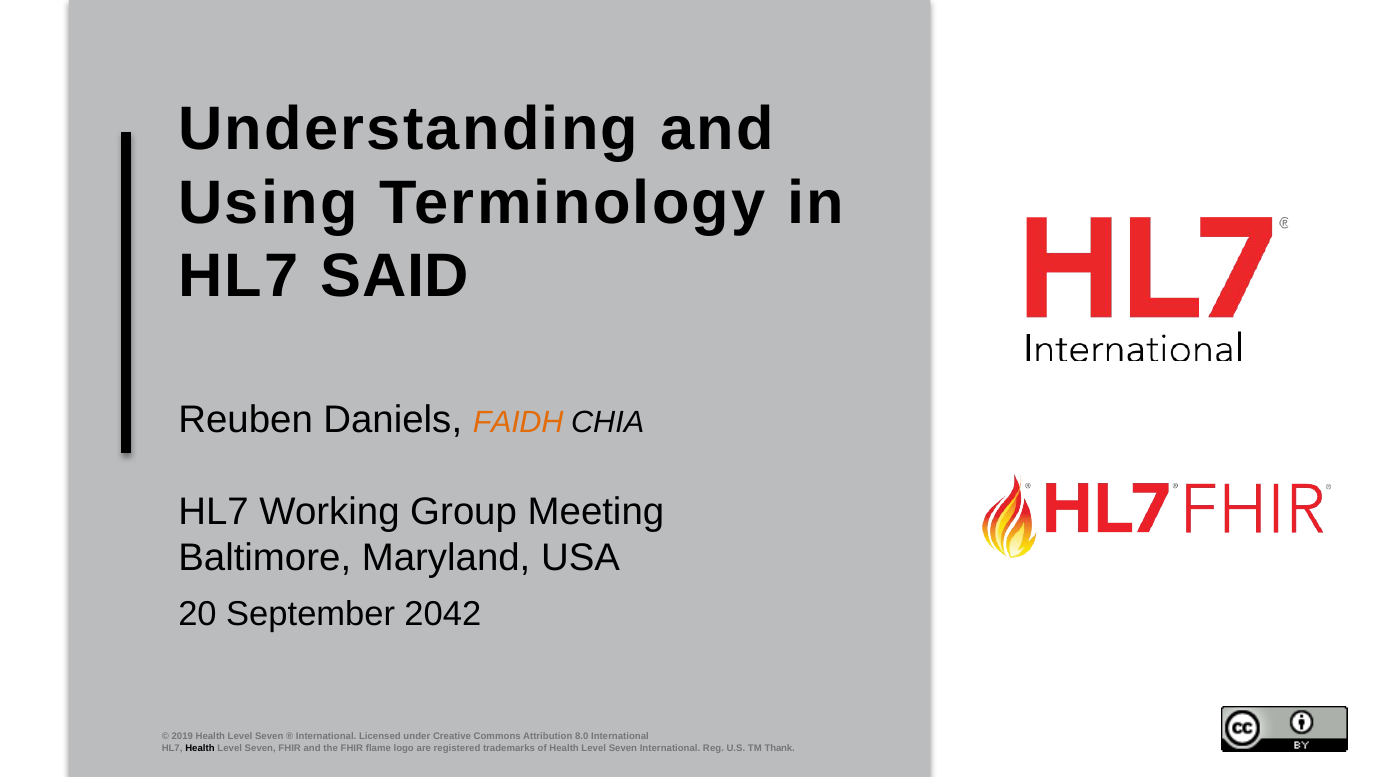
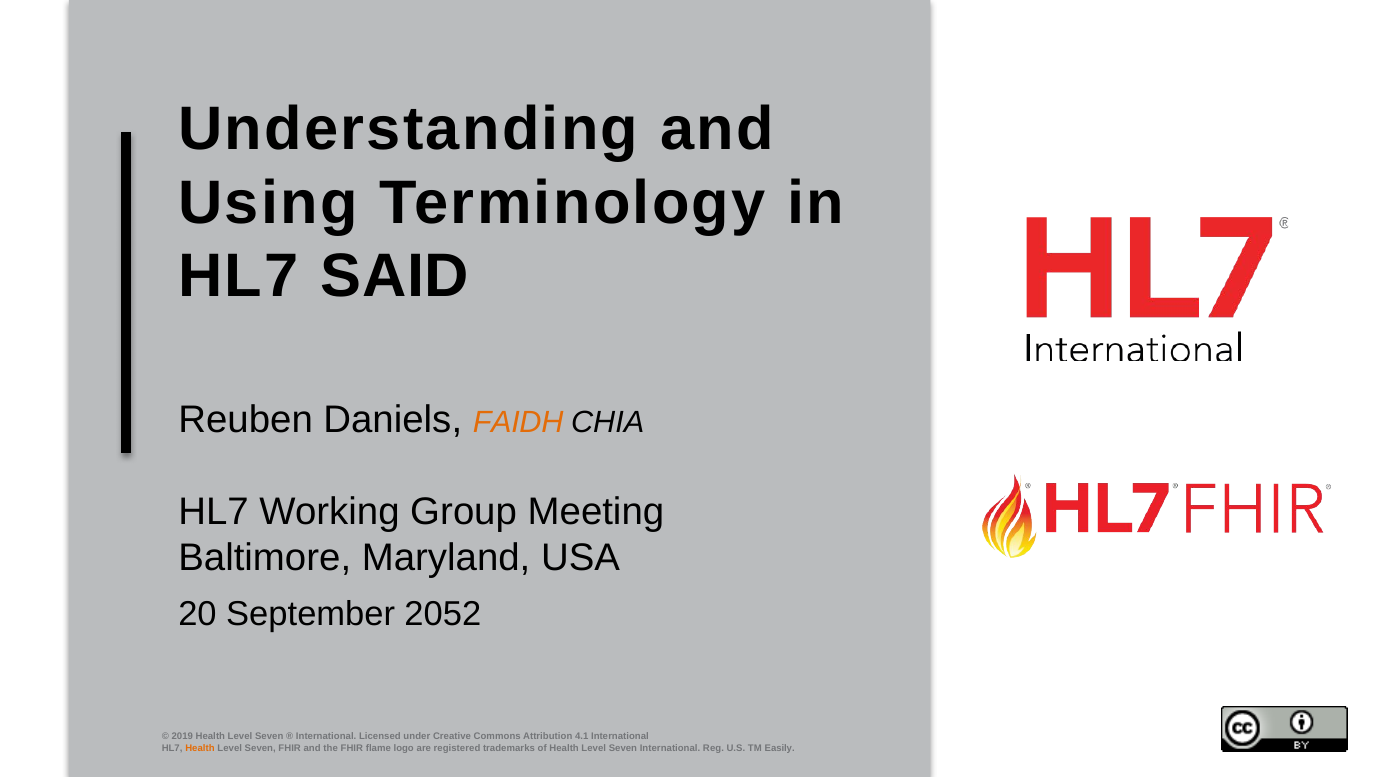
2042: 2042 -> 2052 (443, 614)
8.0: 8.0 -> 4.1 (582, 736)
Health colour: black -> orange (200, 748)
Thank: Thank -> Easily (780, 748)
